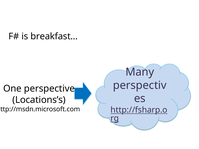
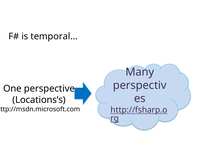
breakfast…: breakfast… -> temporal… (54, 36)
